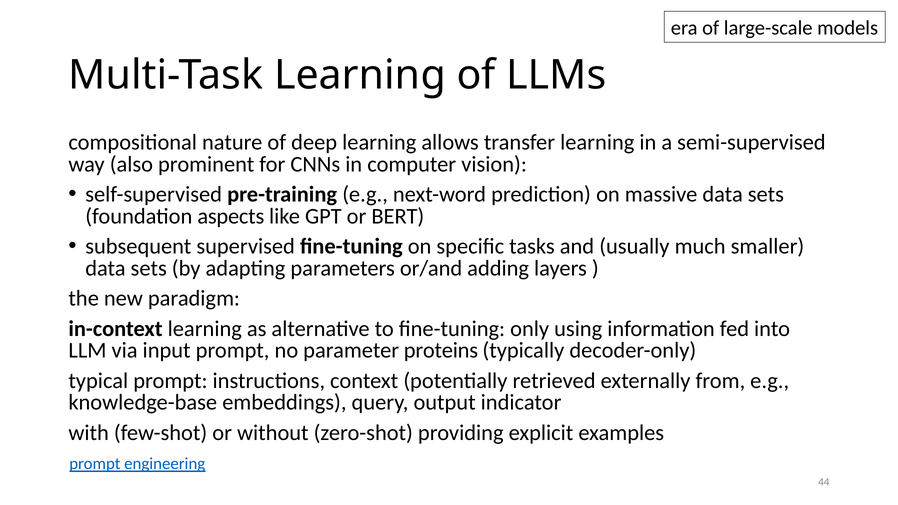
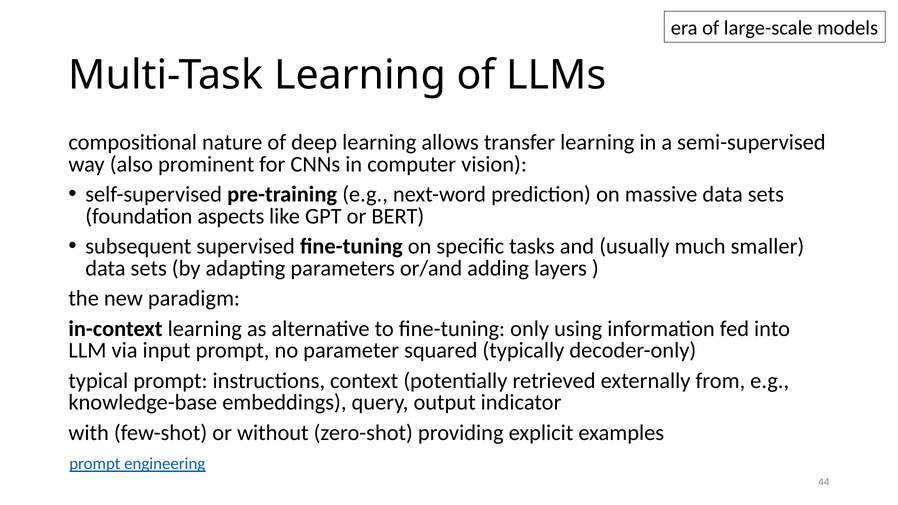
proteins: proteins -> squared (441, 351)
